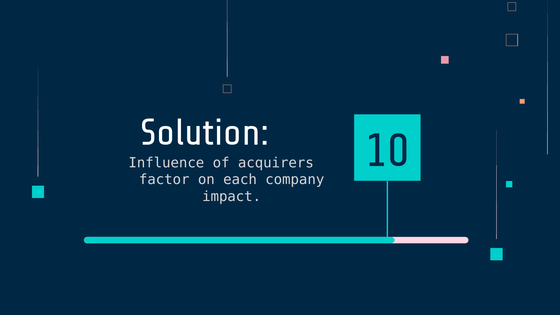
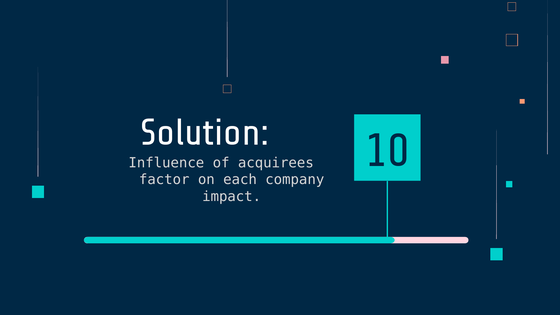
acquirers: acquirers -> acquirees (276, 163)
